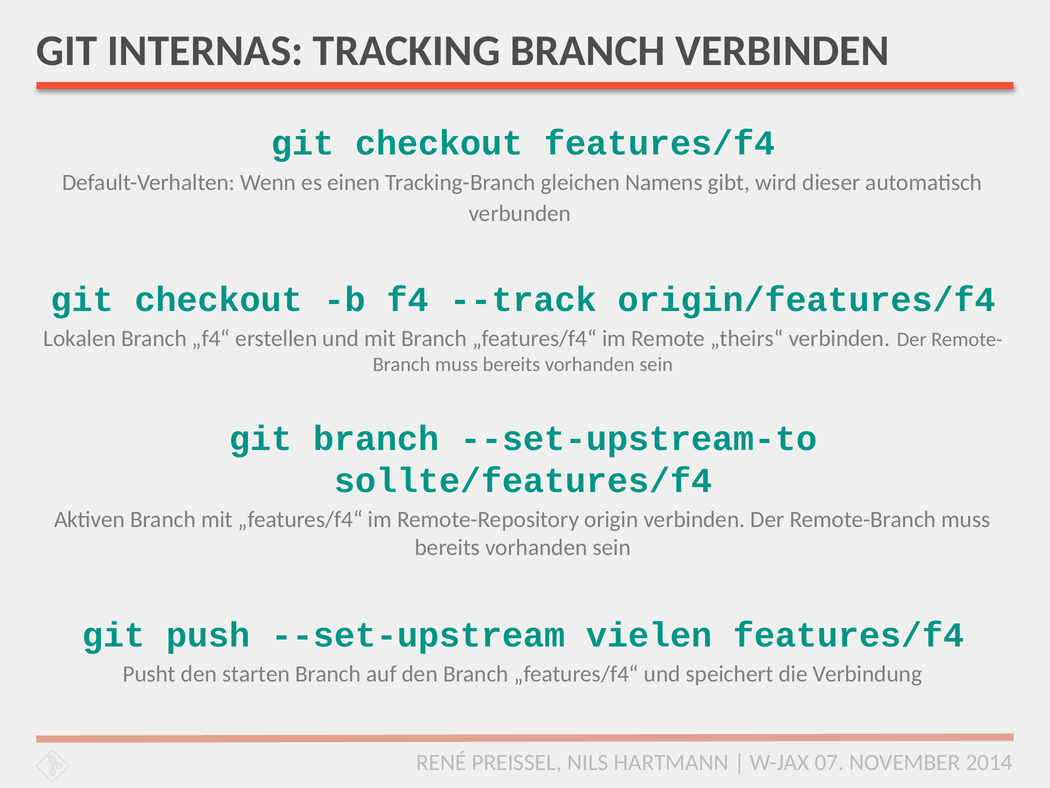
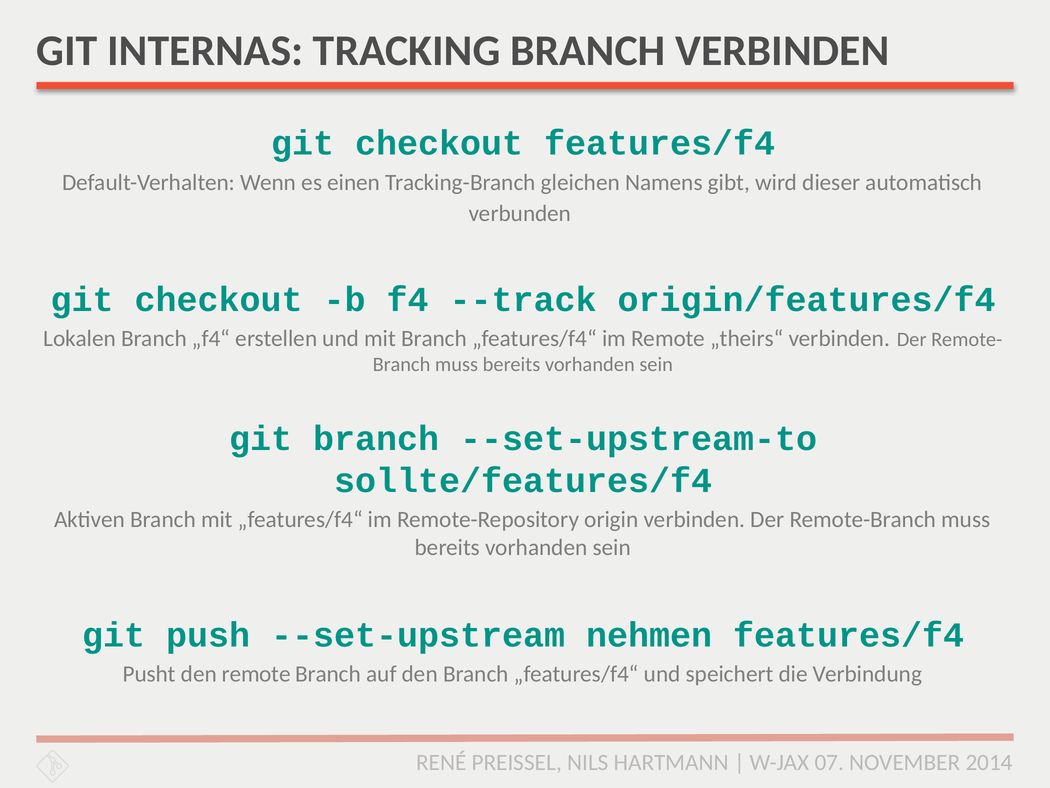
vielen: vielen -> nehmen (649, 635)
den starten: starten -> remote (256, 674)
